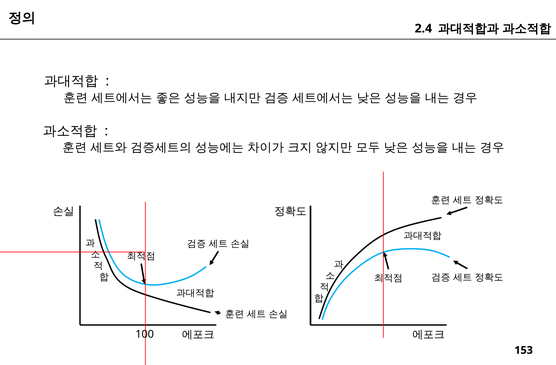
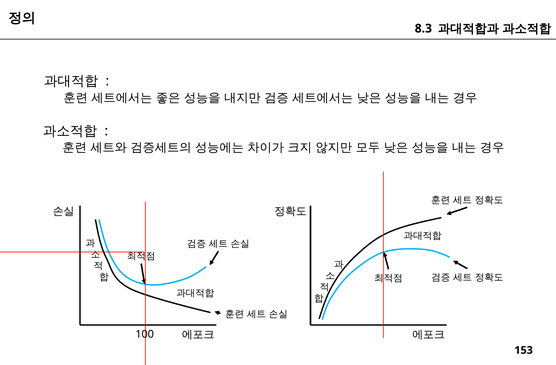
2.4: 2.4 -> 8.3 (423, 28)
